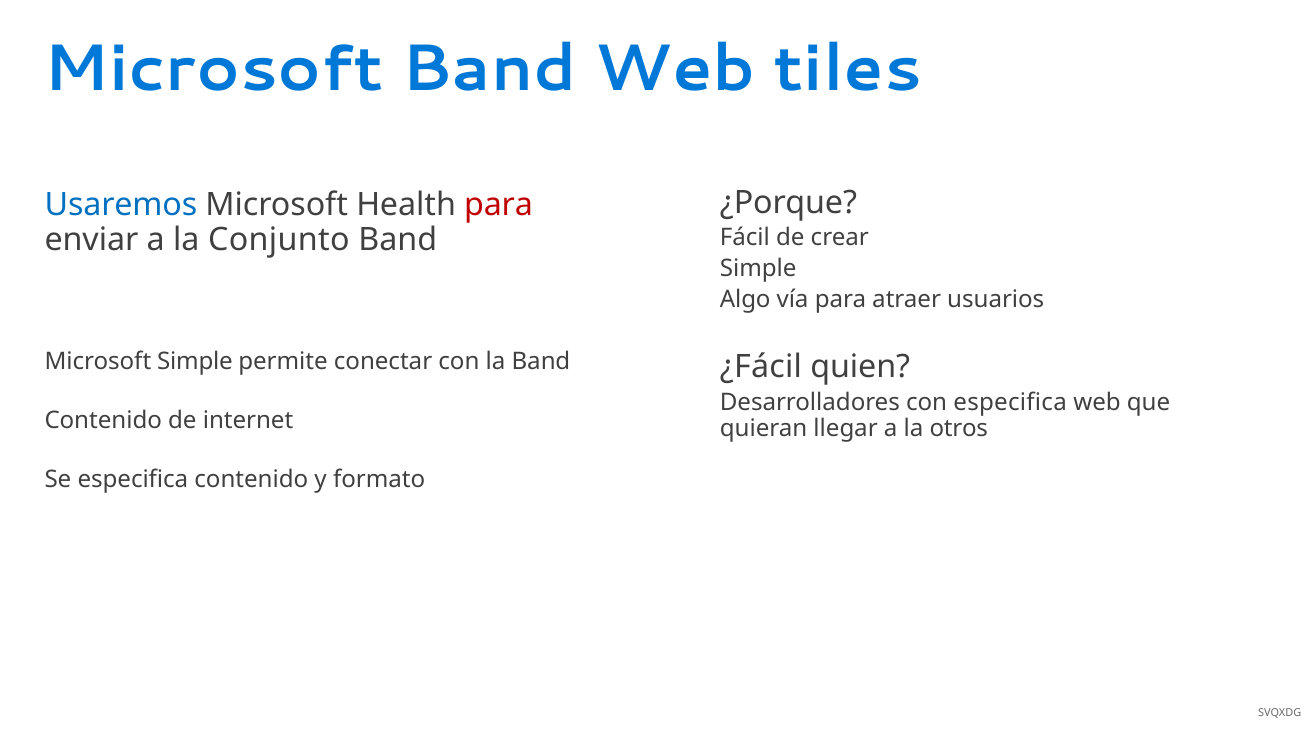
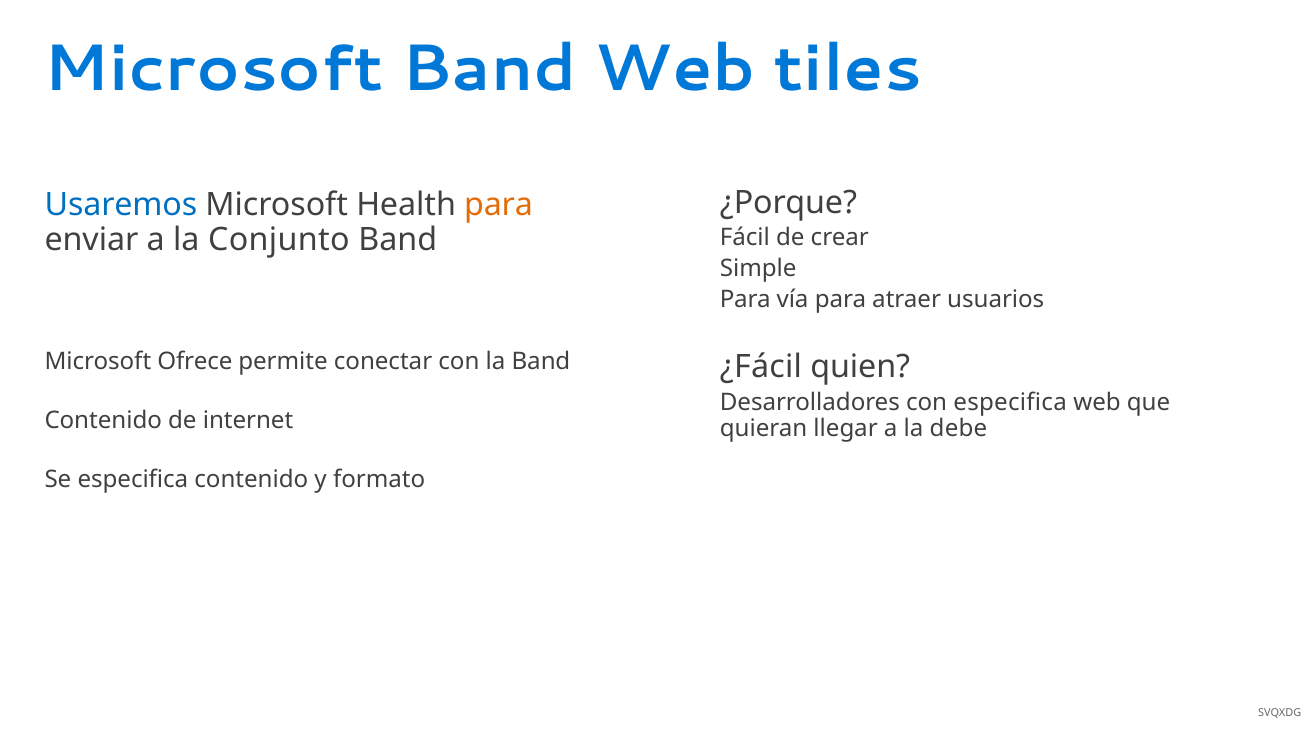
para colour: red -> orange (499, 205)
Algo: Algo -> Para (745, 300)
Microsoft Simple: Simple -> Ofrece (195, 362)
otros: otros -> debe (959, 429)
